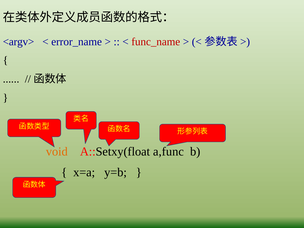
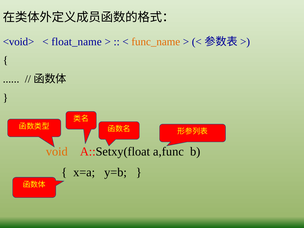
<argv>: <argv> -> <void> (19, 42)
error_name: error_name -> float_name (77, 42)
func_name colour: red -> orange (156, 42)
